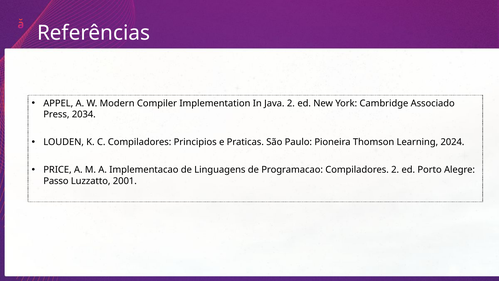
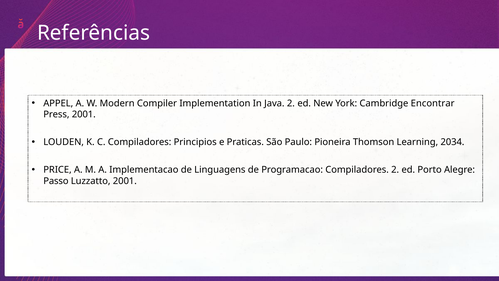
Associado: Associado -> Encontrar (433, 103)
Press 2034: 2034 -> 2001 (84, 114)
2024: 2024 -> 2034 (452, 142)
